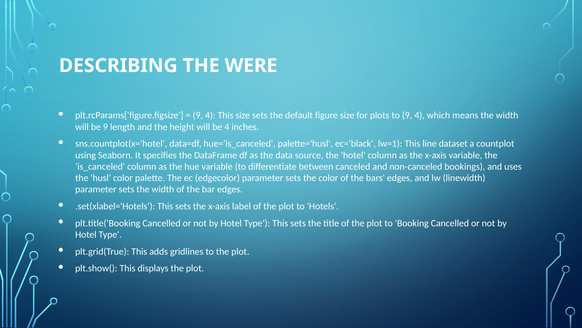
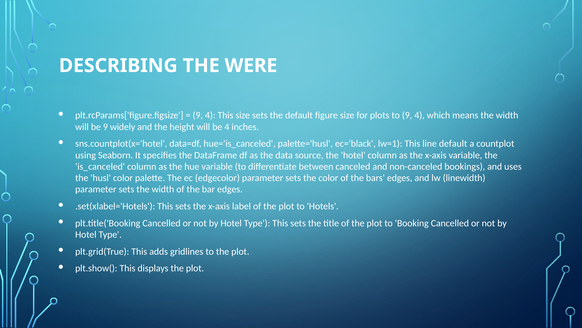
length: length -> widely (123, 127)
line dataset: dataset -> default (453, 143)
